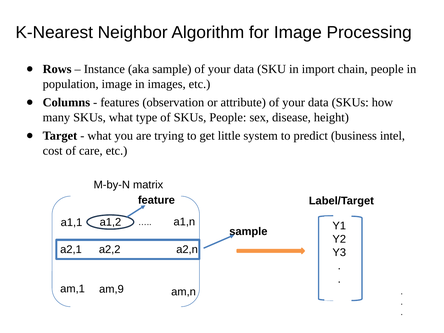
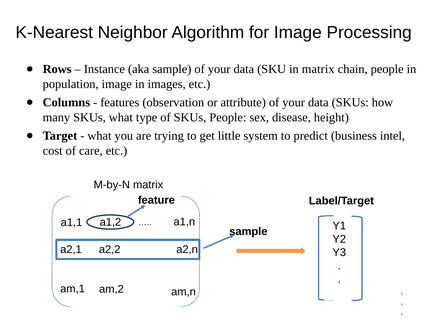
in import: import -> matrix (318, 69)
am,9: am,9 -> am,2 (111, 289)
